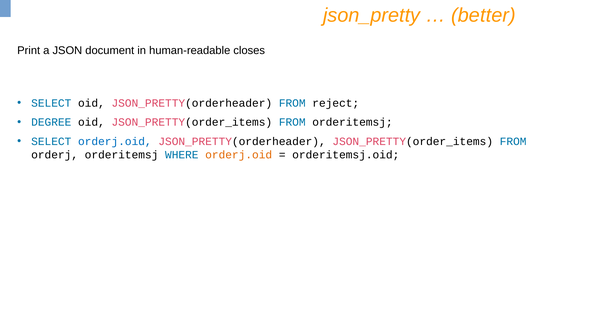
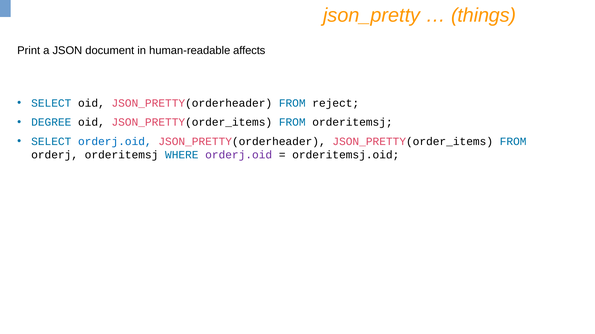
better: better -> things (484, 15)
closes: closes -> affects (249, 51)
orderj.oid colour: orange -> purple (239, 155)
